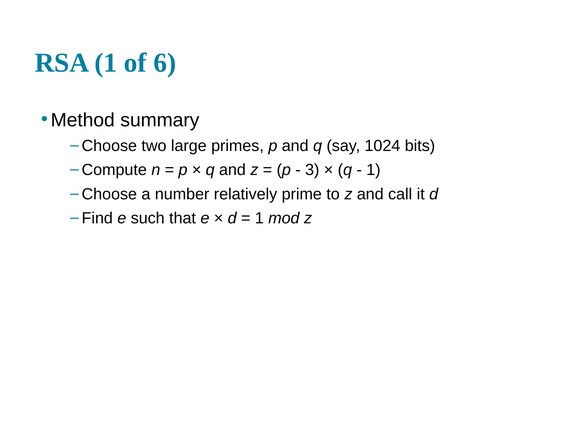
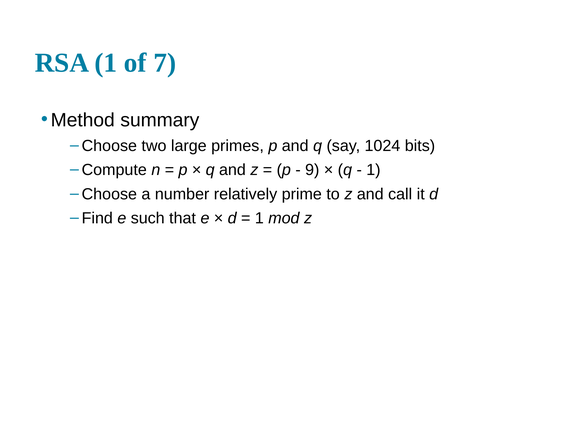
6: 6 -> 7 (165, 63)
3: 3 -> 9 (312, 170)
